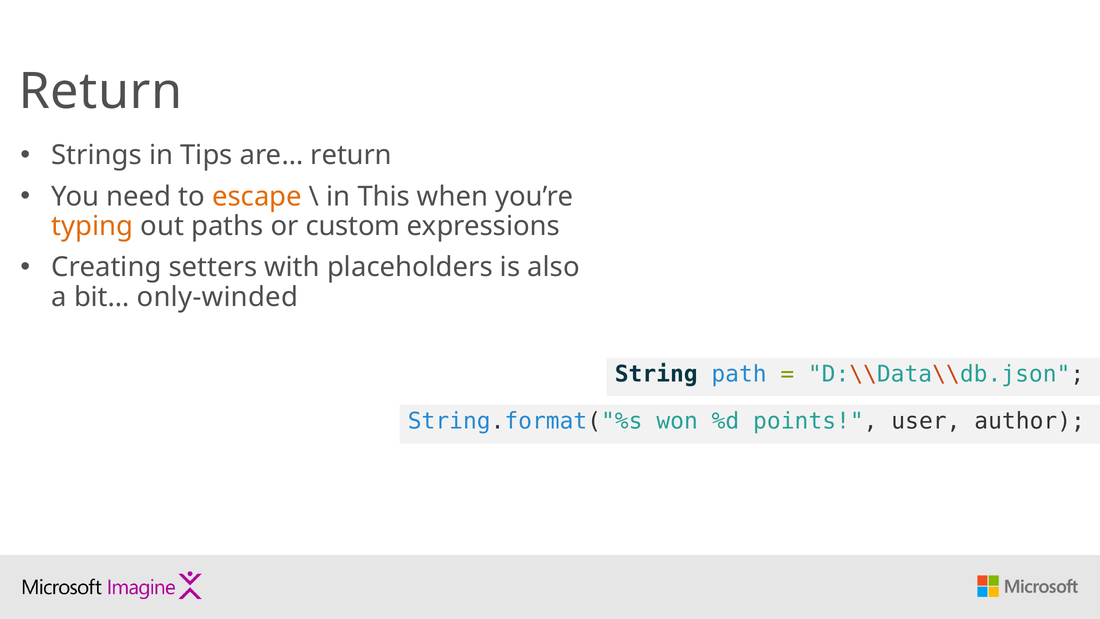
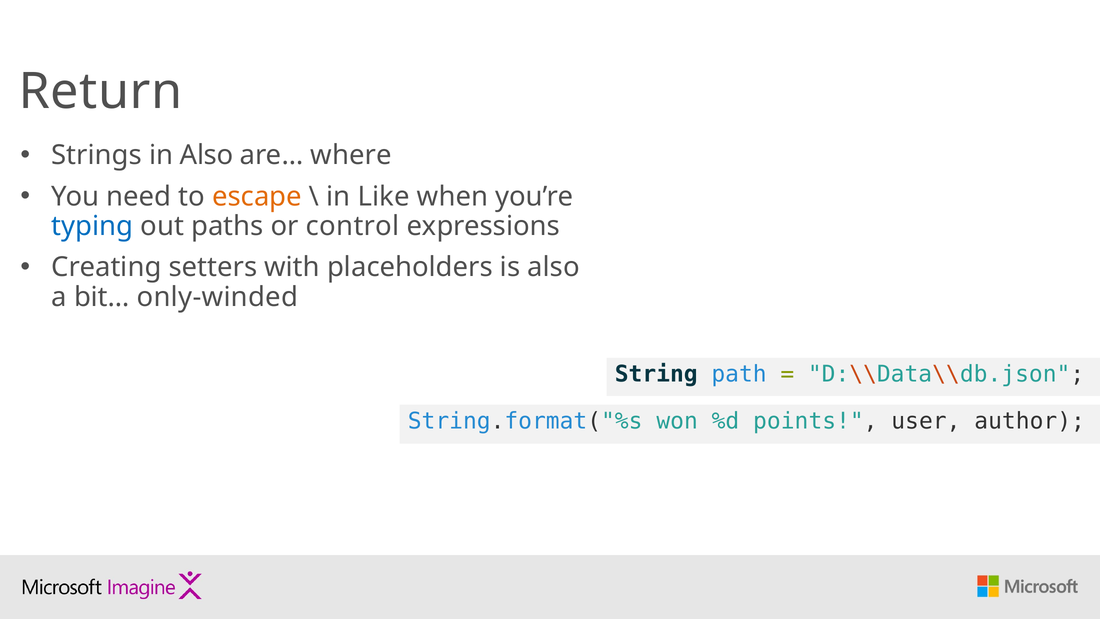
in Tips: Tips -> Also (207, 155)
are… return: return -> where (351, 155)
This: This -> Like (384, 196)
typing colour: orange -> blue (92, 226)
custom: custom -> control (353, 226)
